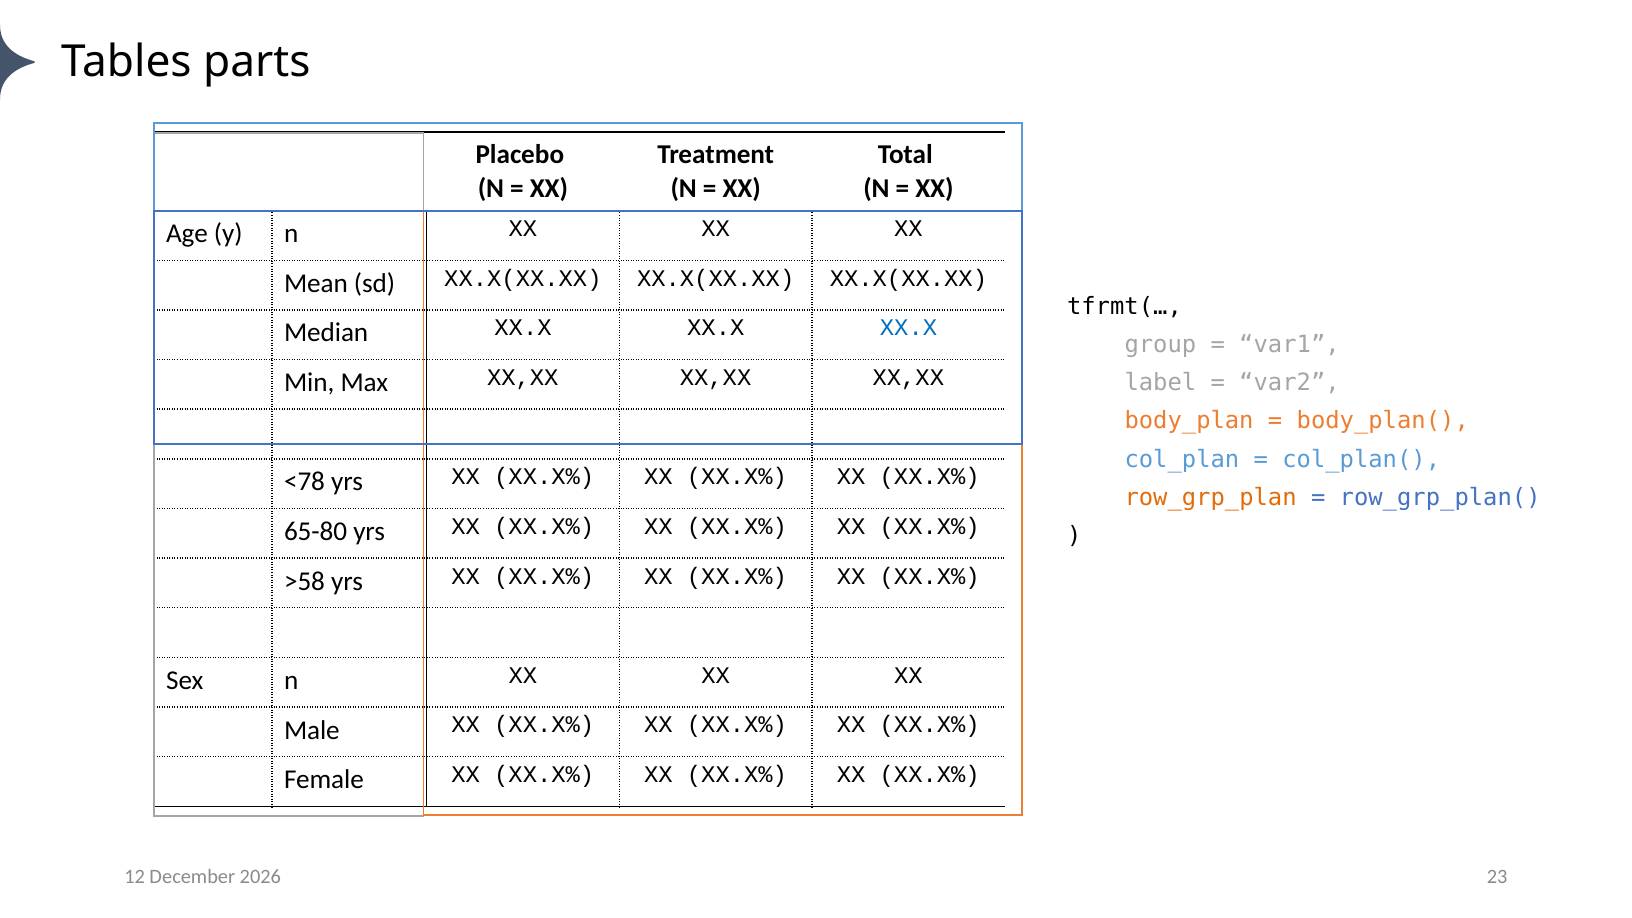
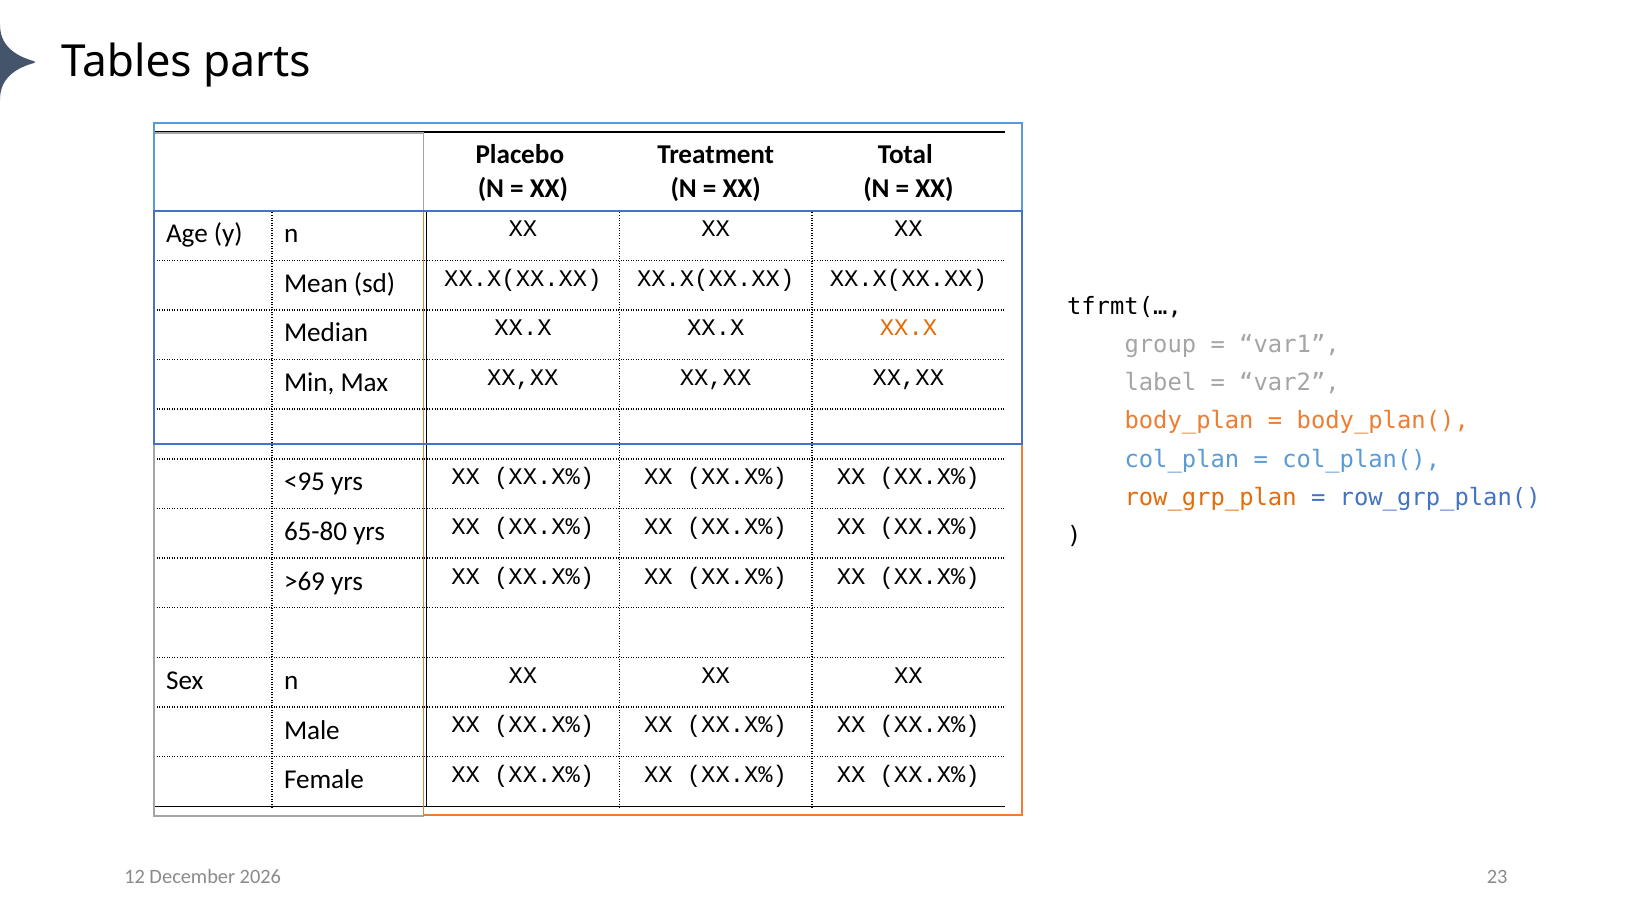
XX.X colour: blue -> orange (909, 328)
<78: <78 -> <95 (305, 482)
>58: >58 -> >69 (305, 581)
